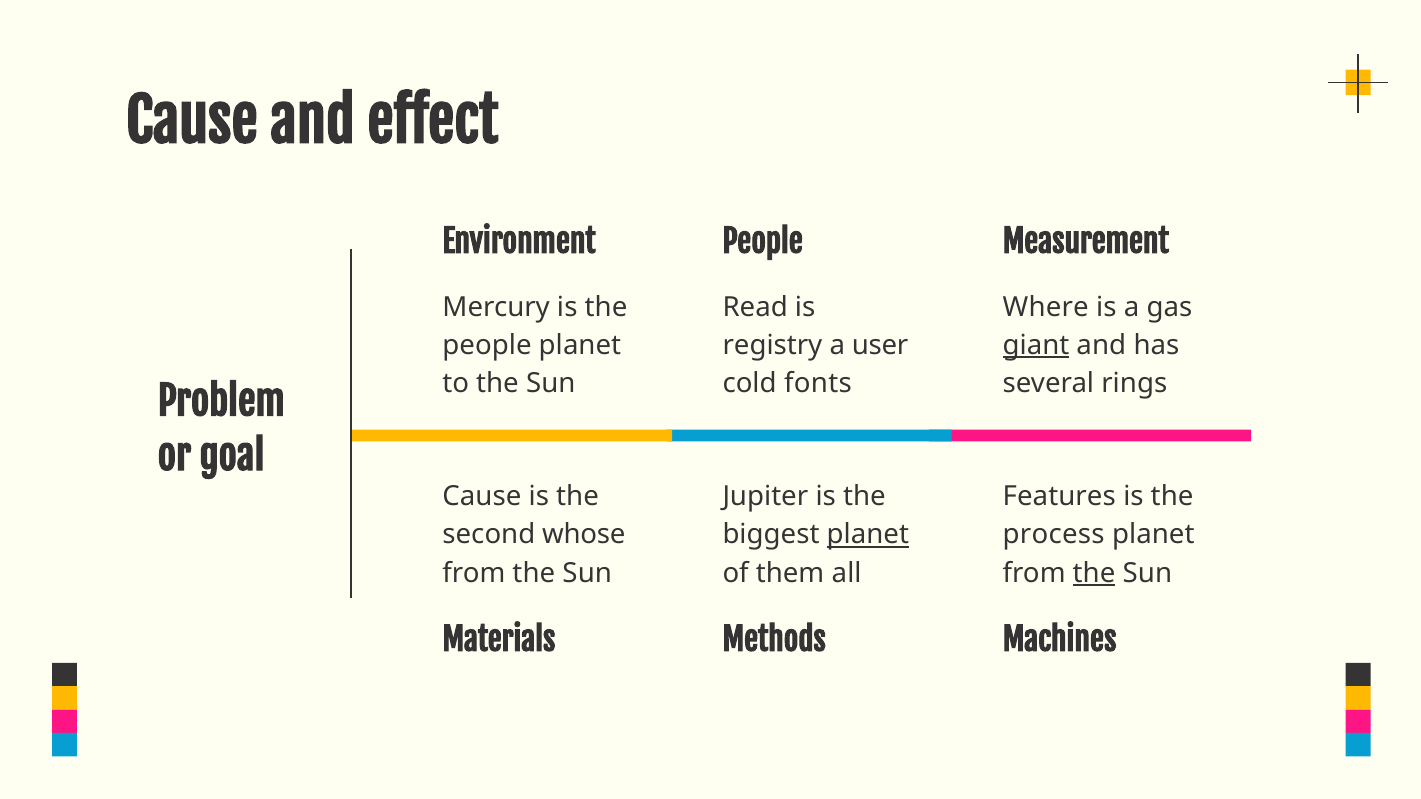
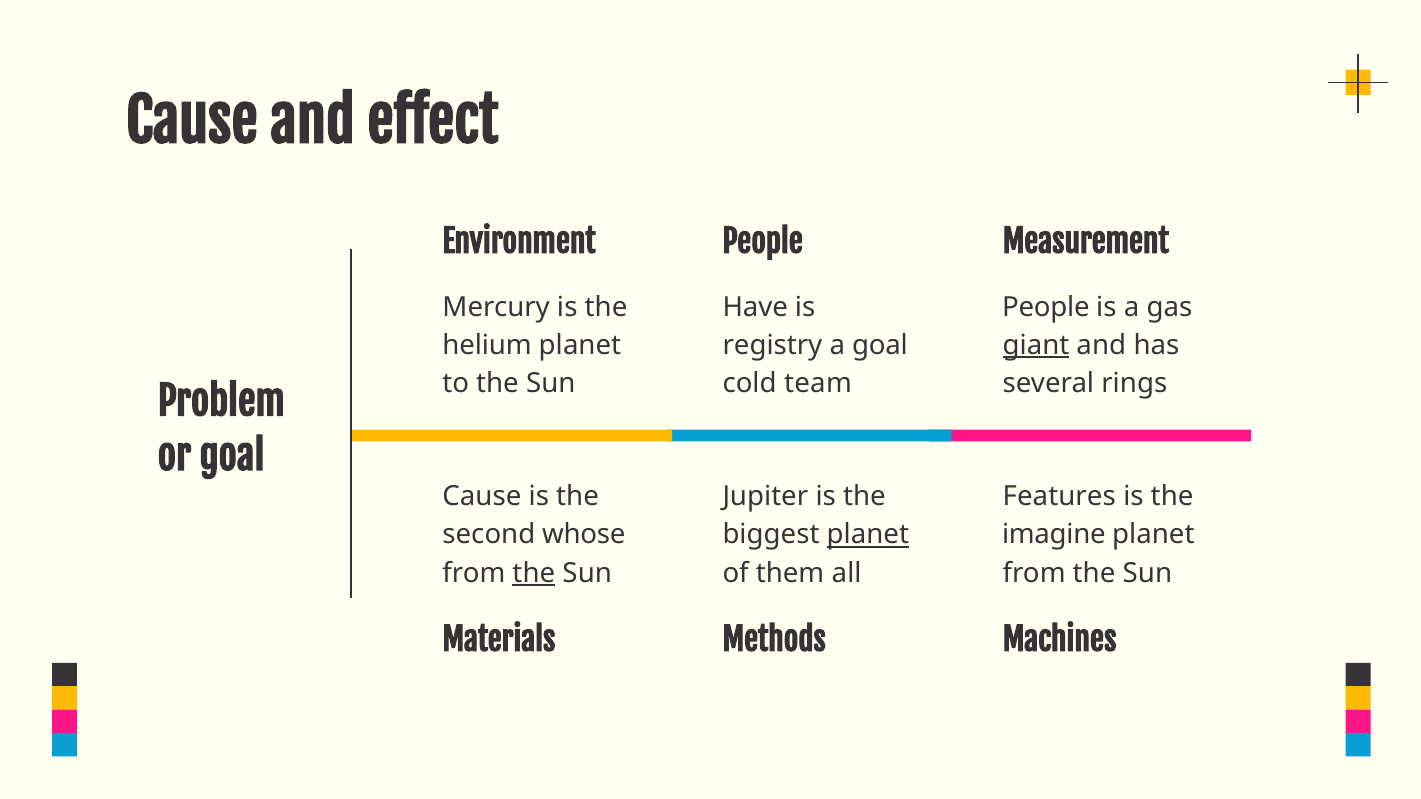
Read: Read -> Have (755, 307)
Where: Where -> People (1046, 307)
people: people -> helium (487, 345)
a user: user -> goal (880, 345)
fonts: fonts -> team (818, 383)
process: process -> imagine (1054, 535)
the underline: none -> present (534, 573)
the underline: present -> none (1094, 573)
